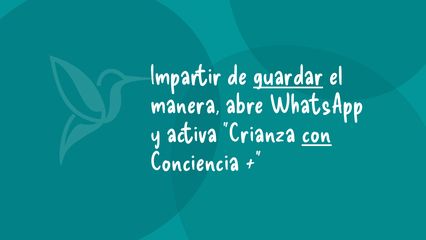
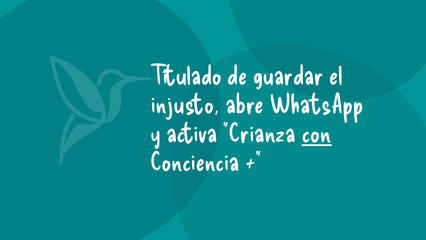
Impartir: Impartir -> Titulado (186, 76)
guardar underline: present -> none (288, 76)
manera: manera -> injusto (185, 105)
